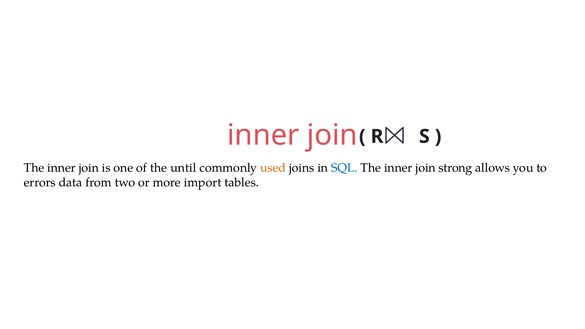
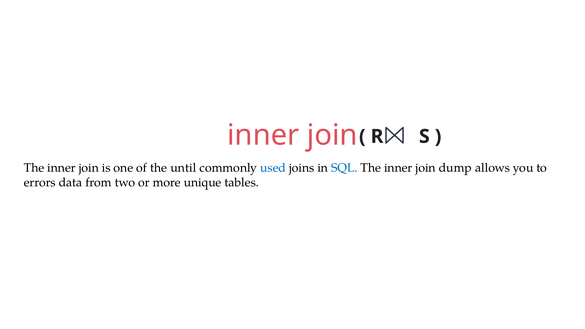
used colour: orange -> blue (273, 168)
strong: strong -> dump (455, 168)
import: import -> unique (203, 183)
